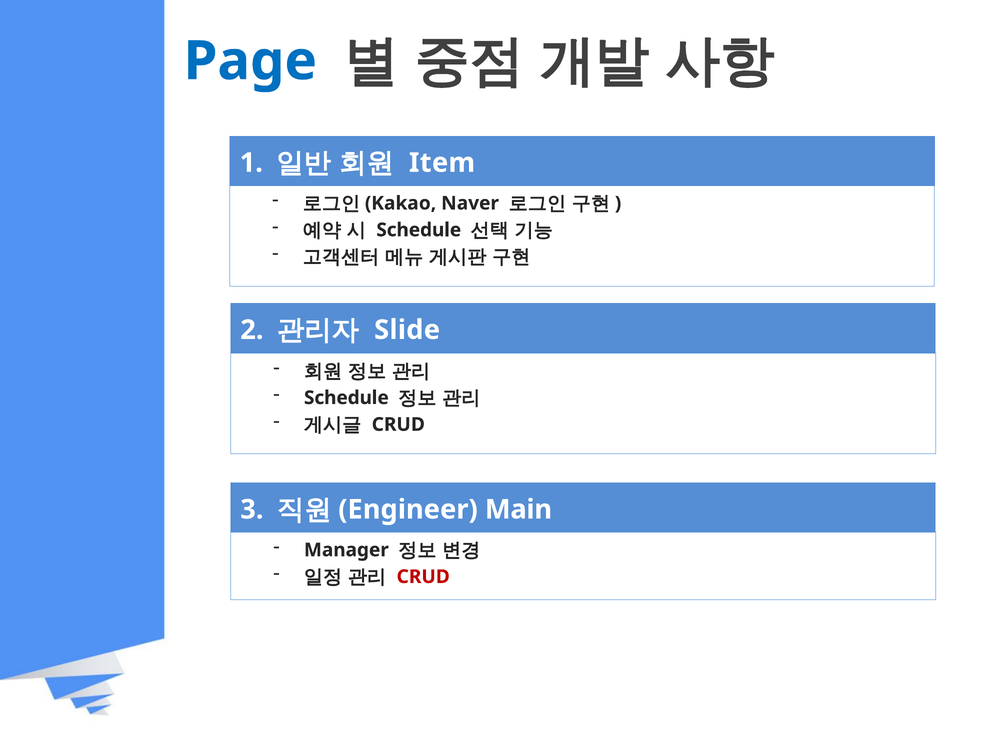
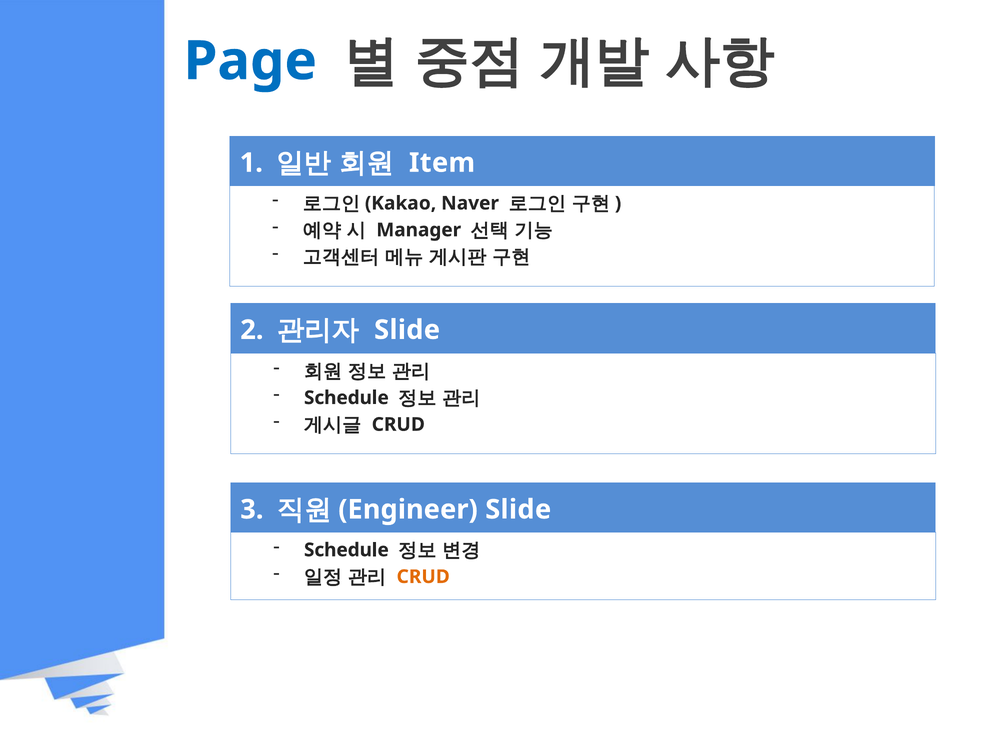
Schedule: Schedule -> Manager (419, 230)
Engineer Main: Main -> Slide (518, 510)
Manager: Manager -> Schedule (346, 550)
CRUD colour: red -> orange (423, 577)
